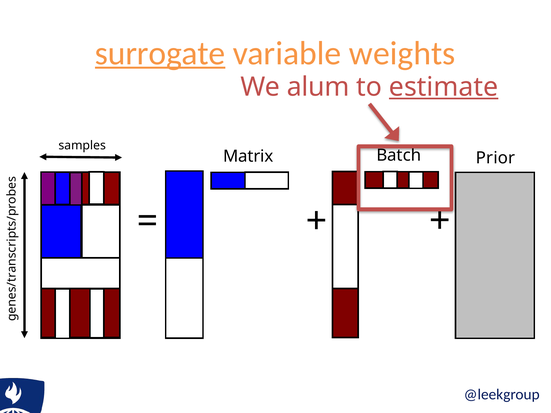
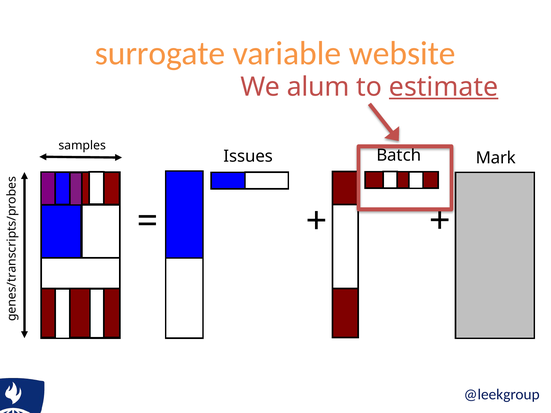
surrogate underline: present -> none (160, 53)
weights: weights -> website (402, 53)
Matrix: Matrix -> Issues (248, 156)
Prior: Prior -> Mark (496, 158)
